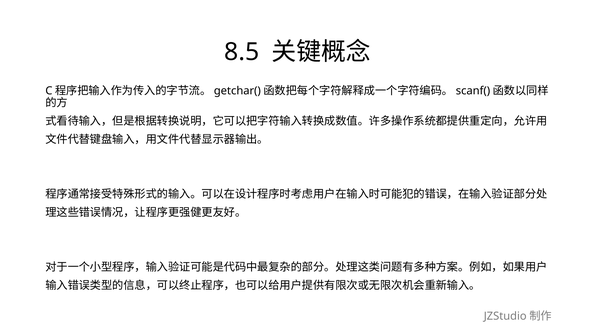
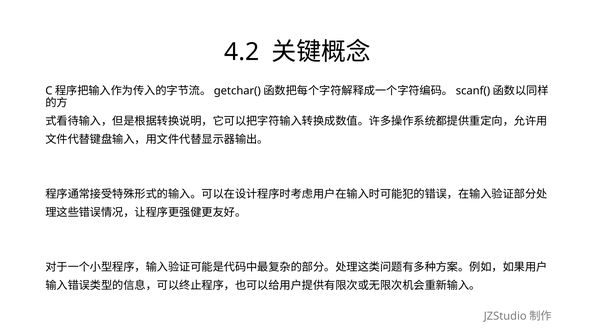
8.5: 8.5 -> 4.2 (242, 52)
